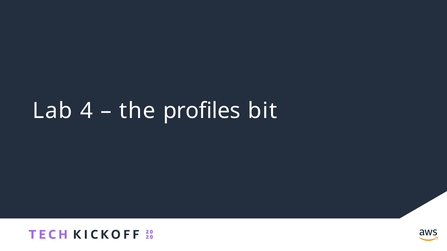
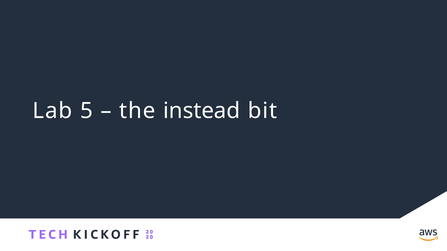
4: 4 -> 5 (86, 111)
profiles: profiles -> instead (202, 111)
